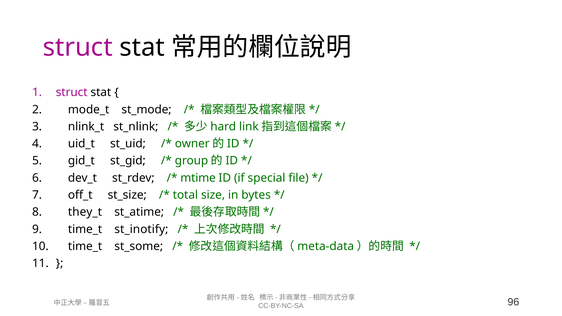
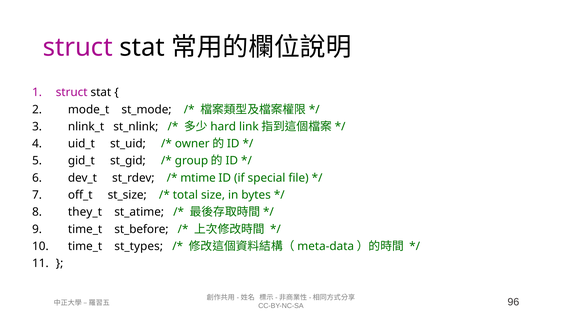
st_inotify: st_inotify -> st_before (141, 229)
st_some: st_some -> st_types (139, 246)
